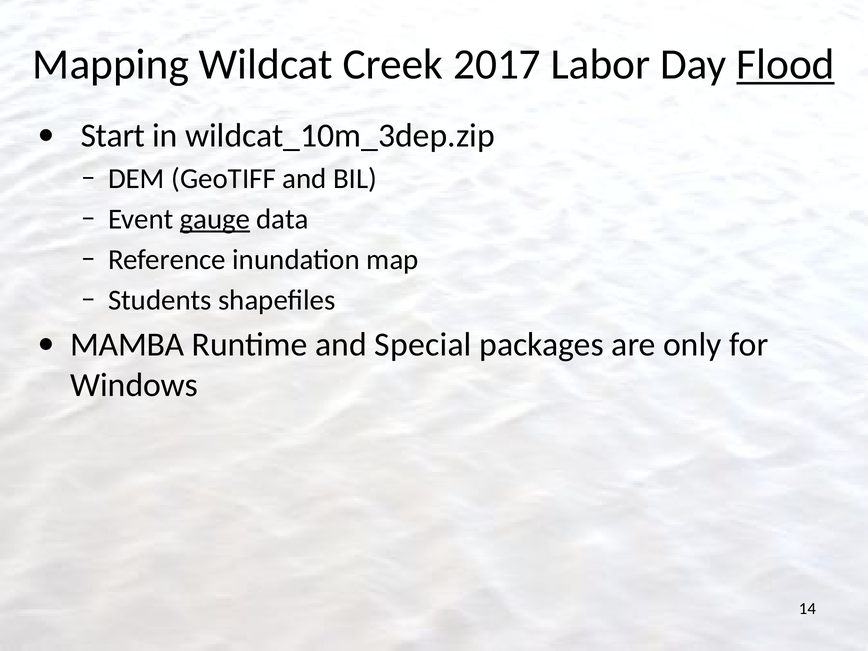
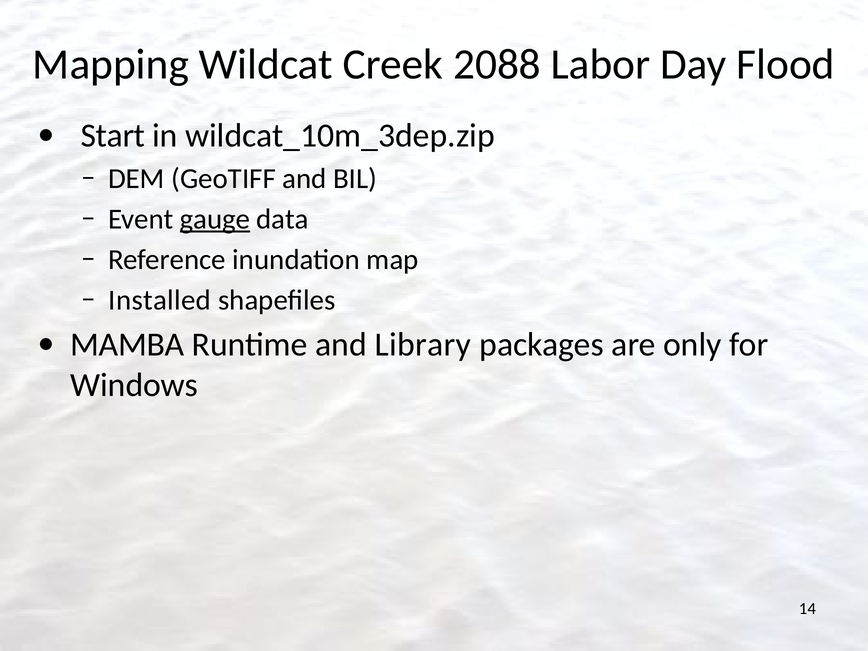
2017: 2017 -> 2088 (497, 65)
Flood underline: present -> none (785, 65)
Students: Students -> Installed (160, 300)
Special: Special -> Library (423, 345)
